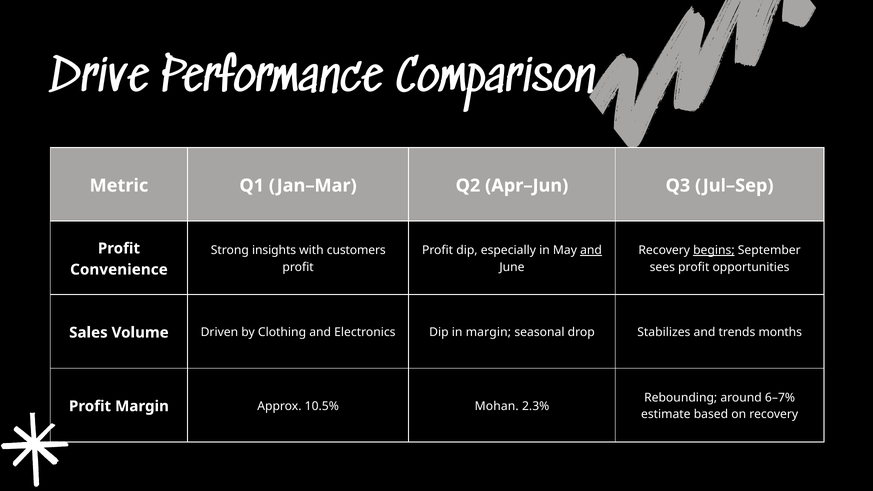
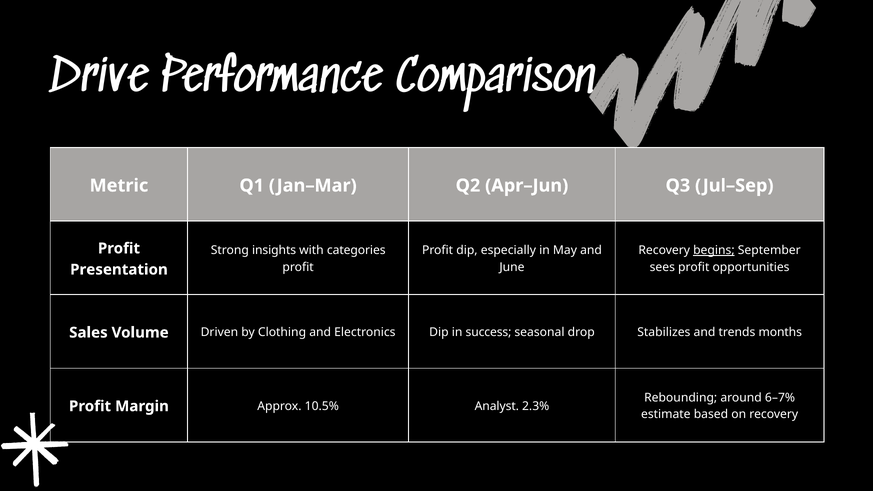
customers: customers -> categories (356, 250)
and underline: present -> none (591, 250)
Convenience: Convenience -> Presentation (119, 270)
in margin: margin -> success (489, 332)
Mohan: Mohan -> Analyst (497, 406)
